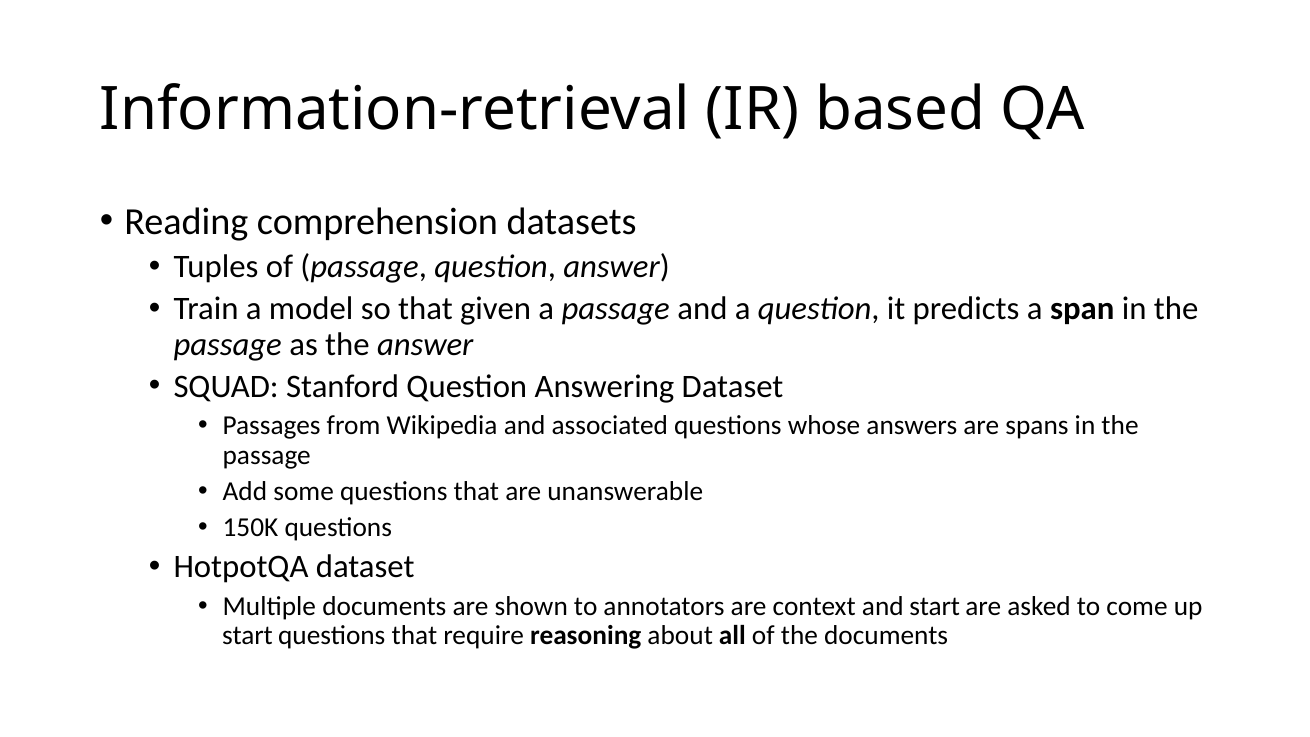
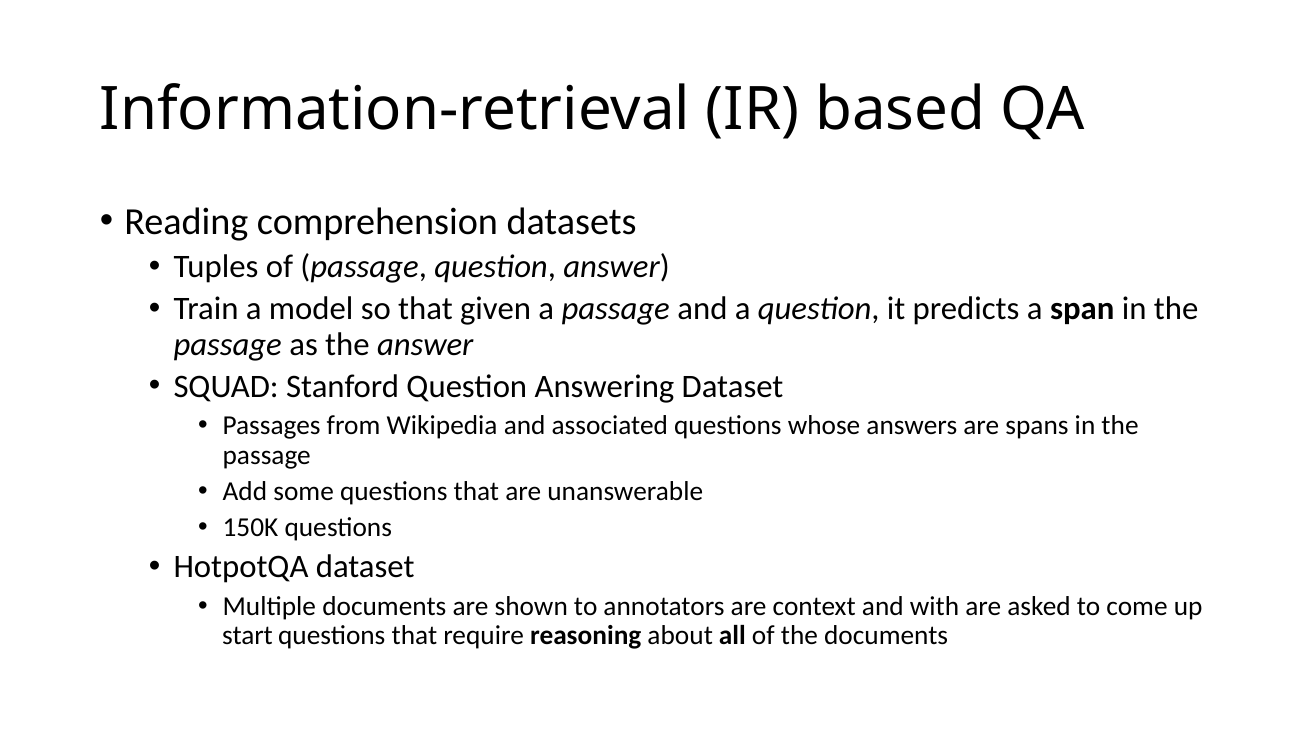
and start: start -> with (935, 606)
